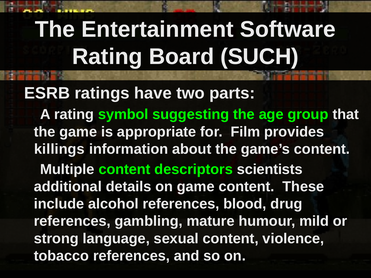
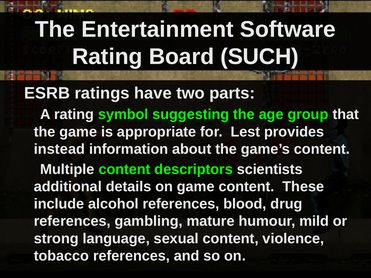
Film: Film -> Lest (245, 132)
killings: killings -> instead (59, 149)
